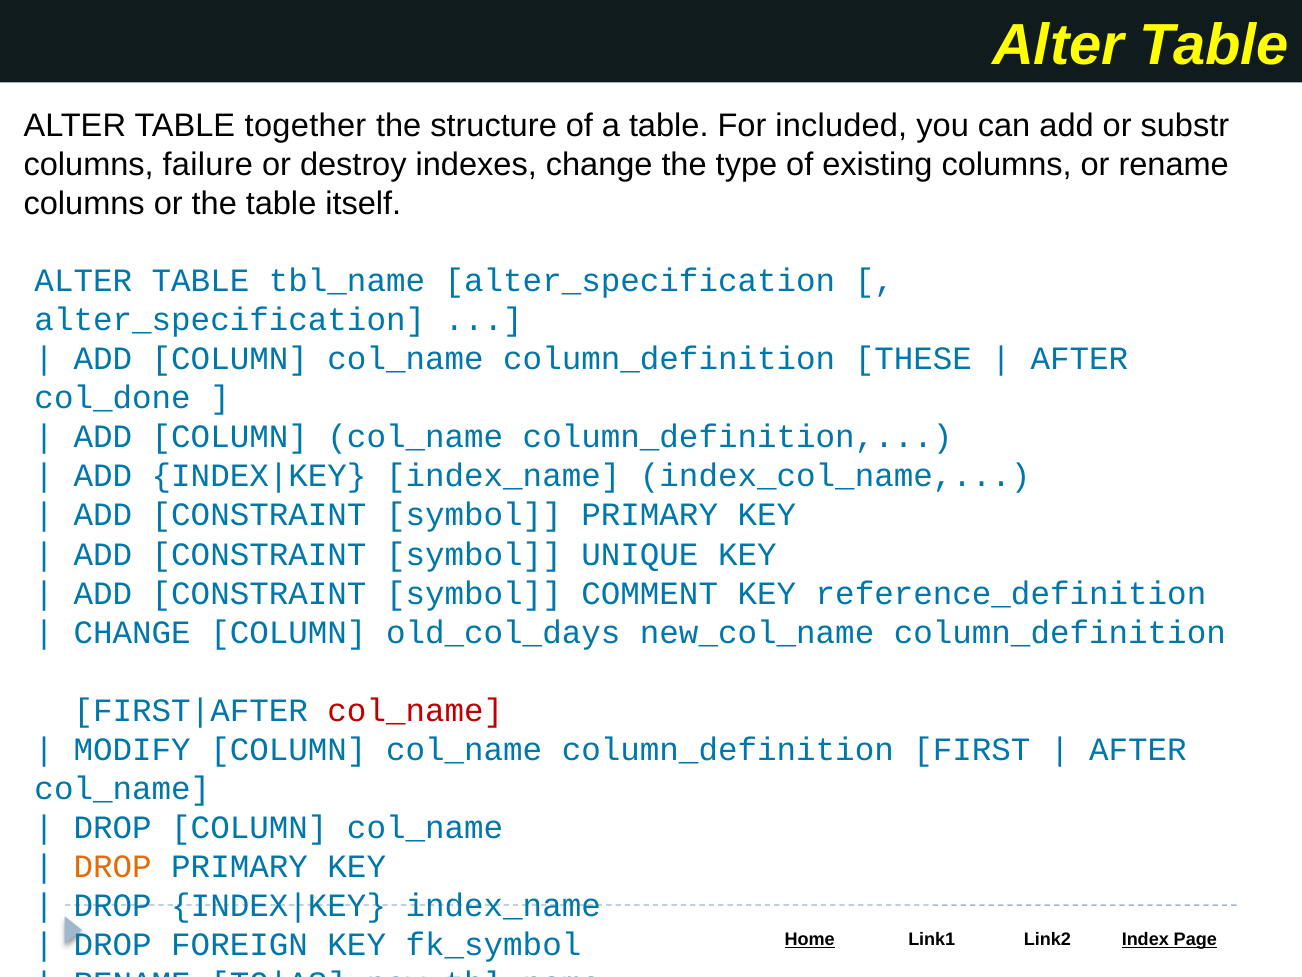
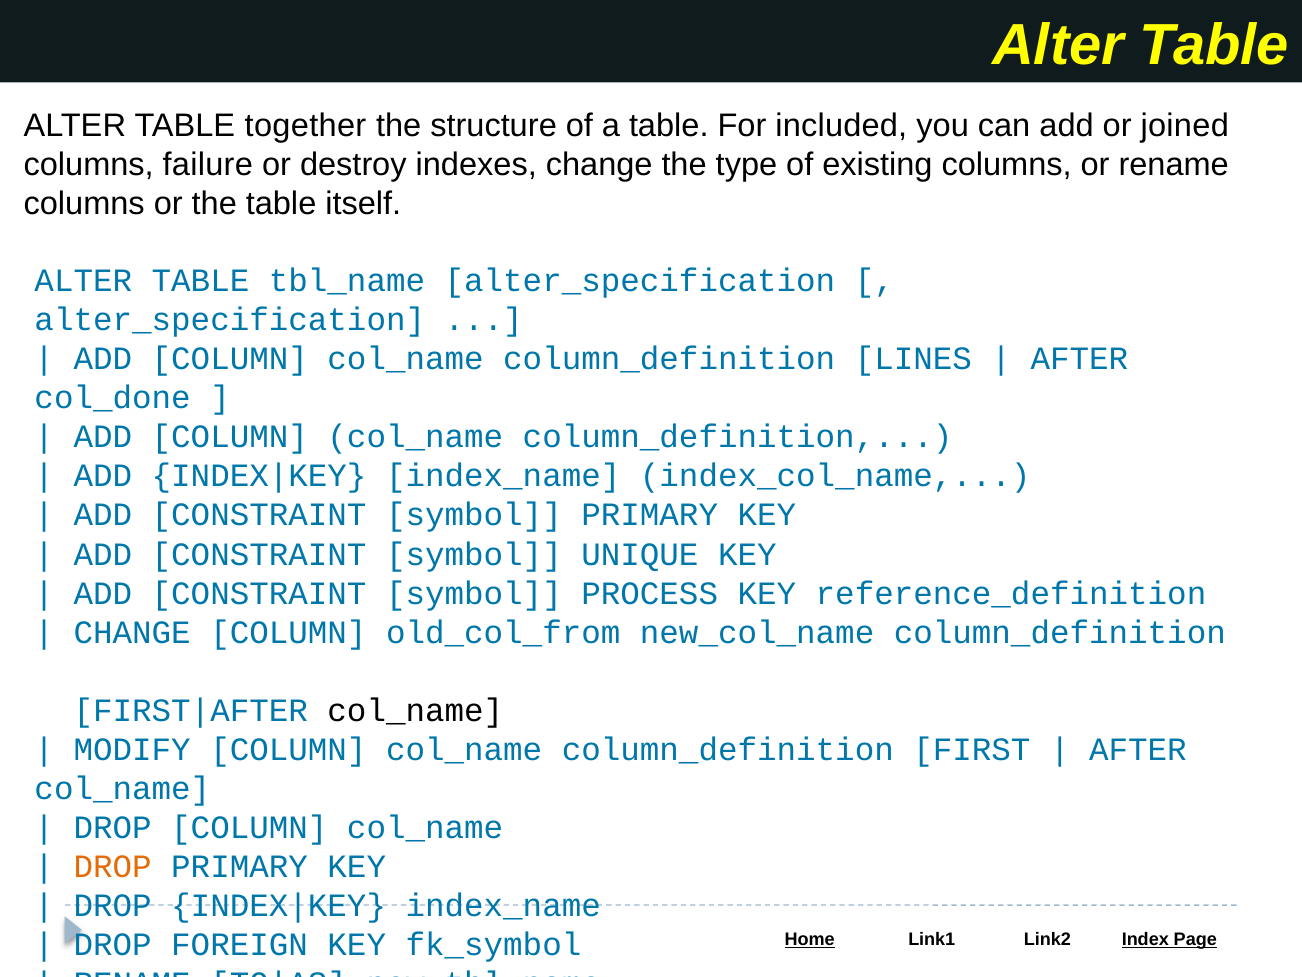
substr: substr -> joined (1185, 126)
THESE: THESE -> LINES (913, 359)
COMMENT: COMMENT -> PROCESS (650, 593)
old_col_days: old_col_days -> old_col_from (503, 632)
col_name colour: red -> black (415, 710)
